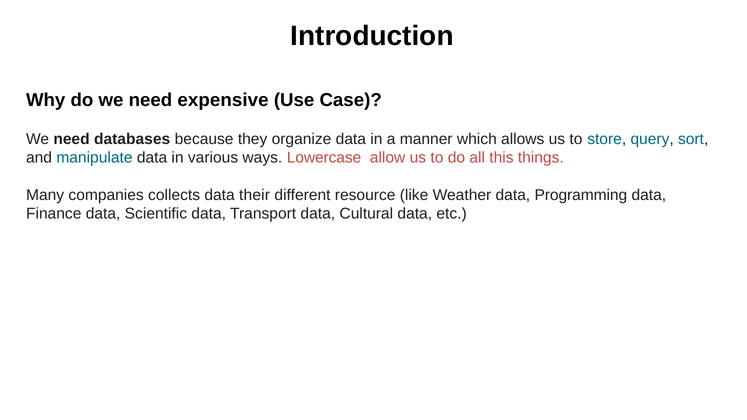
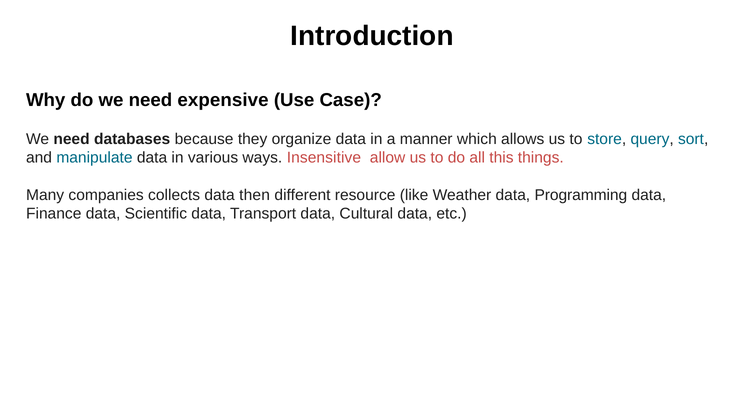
Lowercase: Lowercase -> Insensitive (324, 158)
their: their -> then (255, 195)
